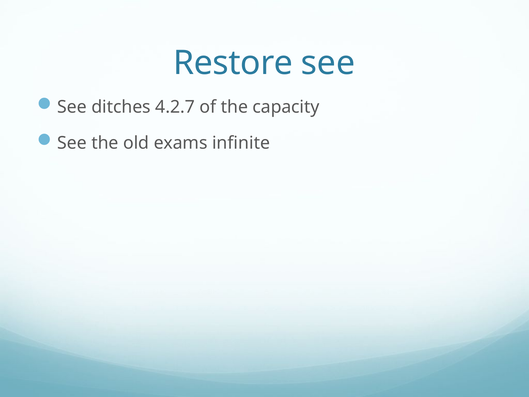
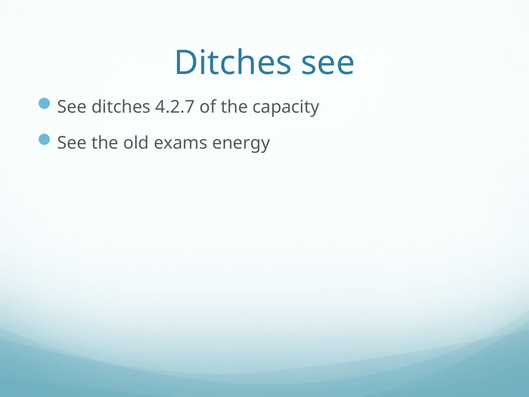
Restore: Restore -> Ditches (233, 63)
infinite: infinite -> energy (241, 143)
